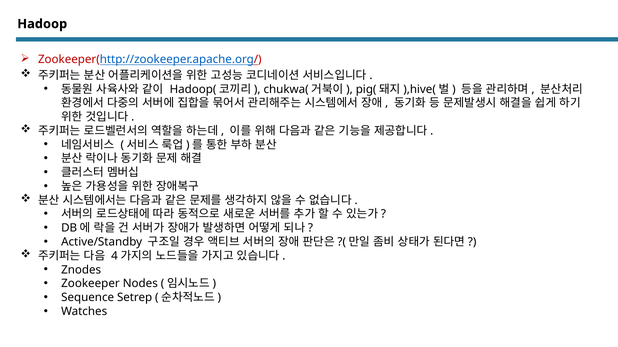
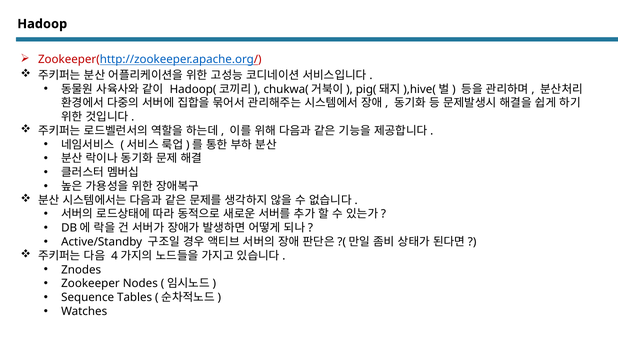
Setrep: Setrep -> Tables (135, 298)
